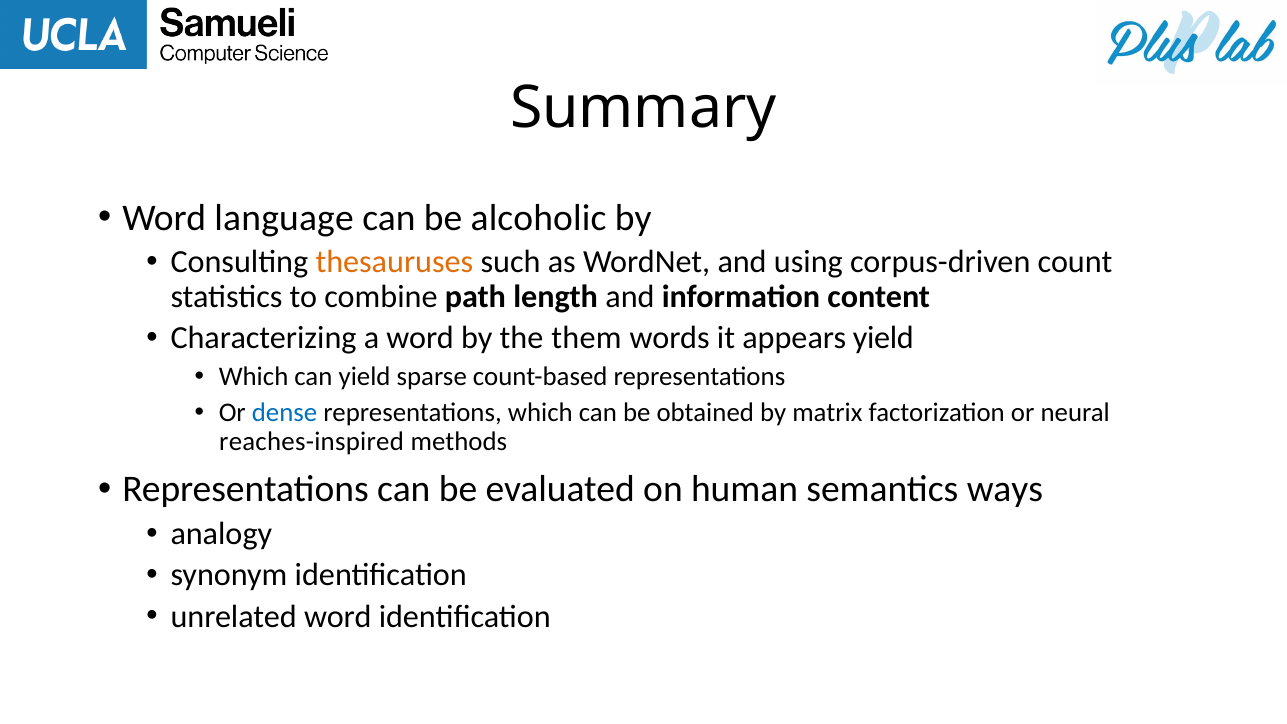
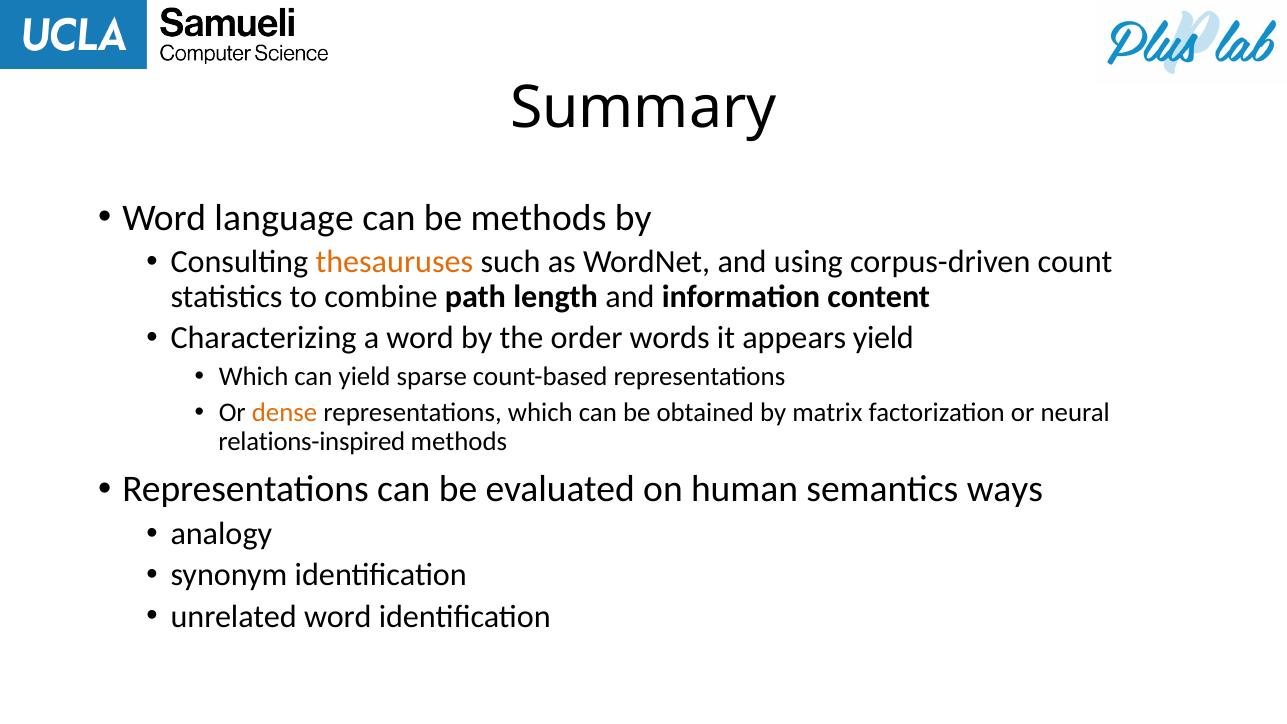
be alcoholic: alcoholic -> methods (539, 218)
them: them -> order (587, 338)
dense colour: blue -> orange (285, 412)
reaches-inspired: reaches-inspired -> relations-inspired (312, 441)
